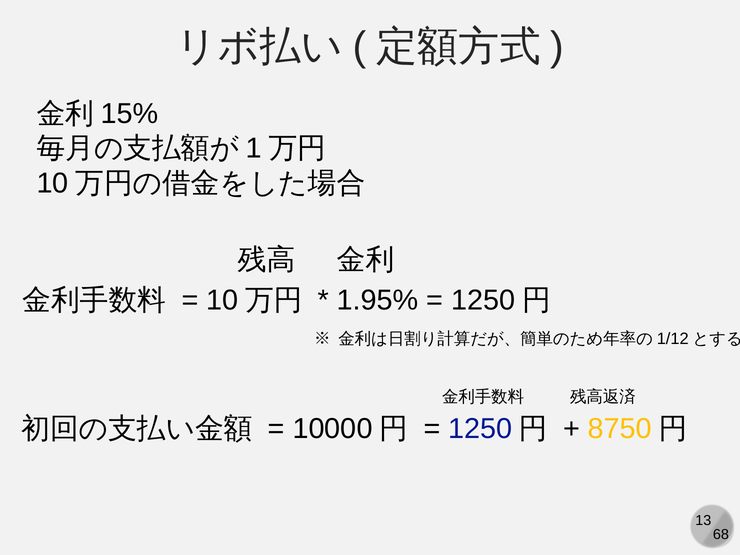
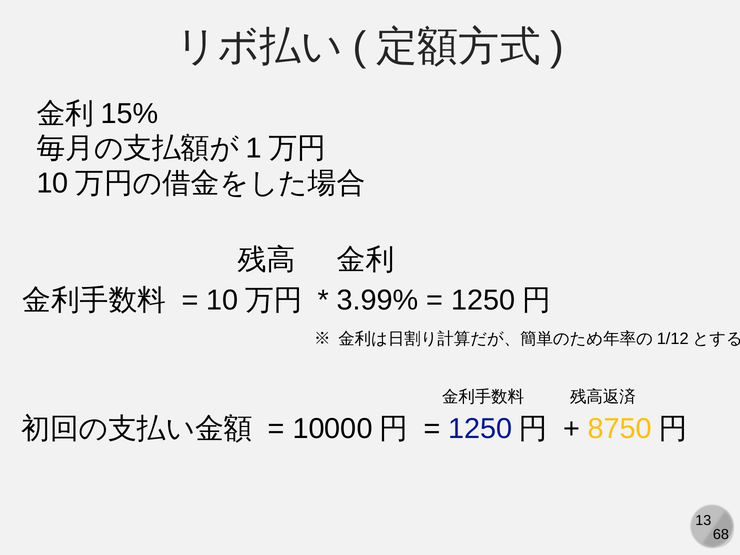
1.95%: 1.95% -> 3.99% (378, 300)
